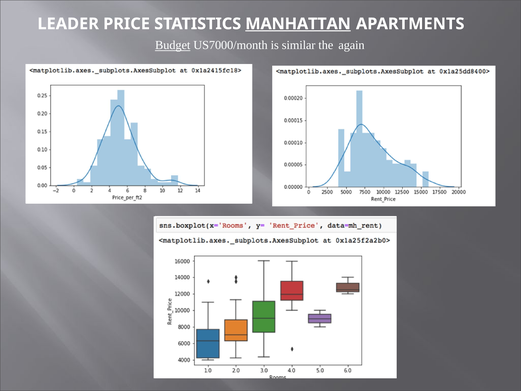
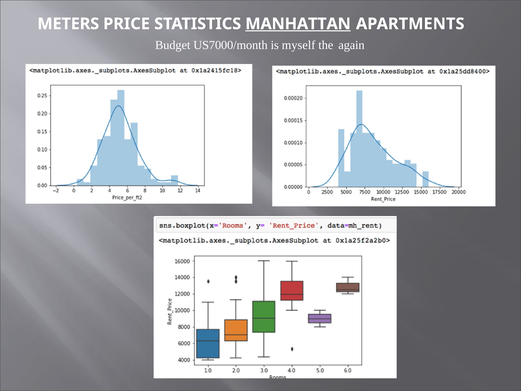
LEADER: LEADER -> METERS (68, 24)
Budget underline: present -> none (173, 45)
similar: similar -> myself (299, 45)
